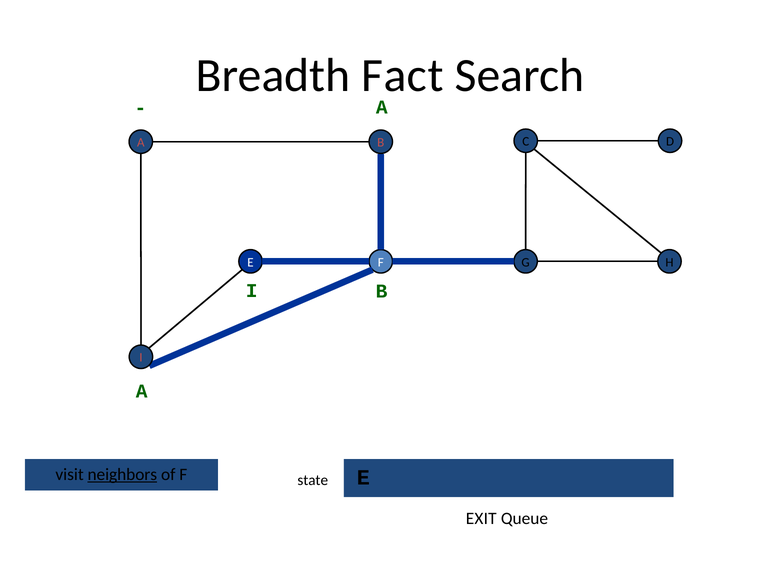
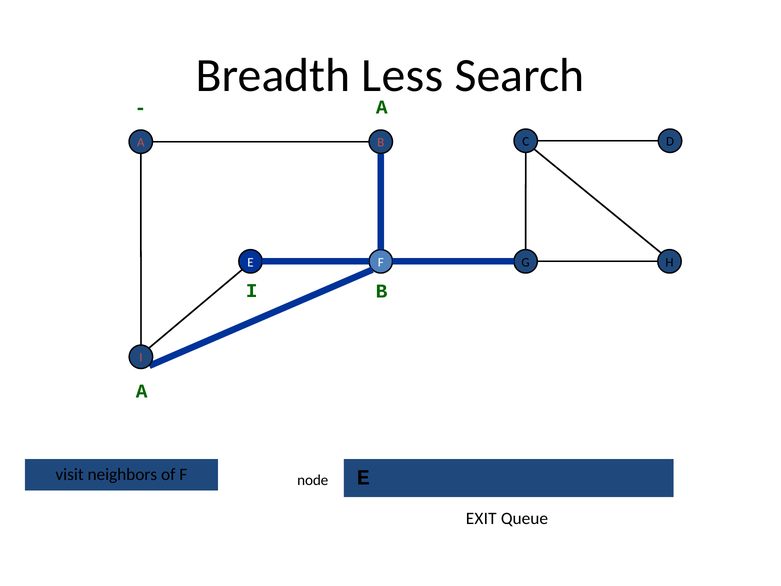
Fact: Fact -> Less (402, 76)
neighbors underline: present -> none (122, 474)
state: state -> node (313, 480)
